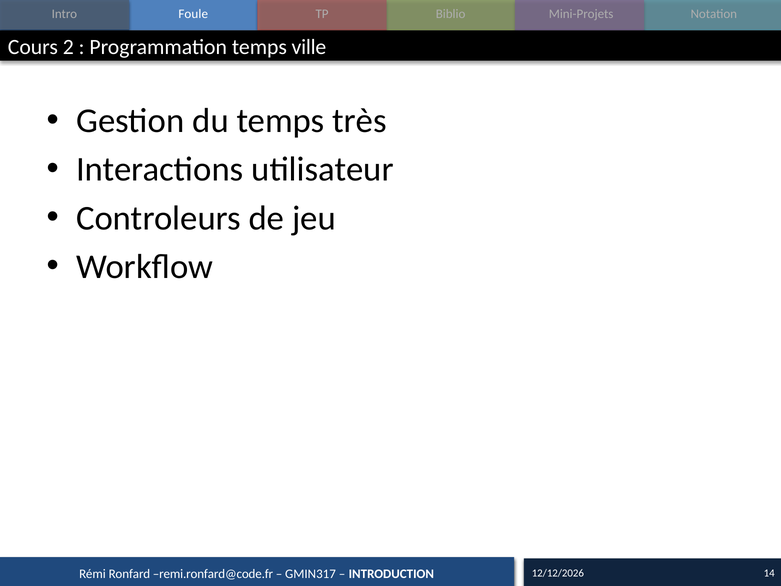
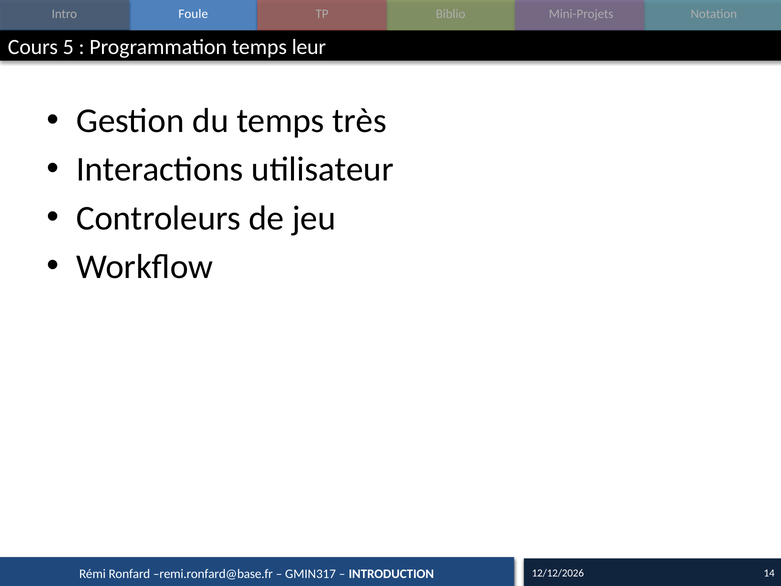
2: 2 -> 5 (68, 47)
ville: ville -> leur (309, 47)
remi.ronfard@code.fr: remi.ronfard@code.fr -> remi.ronfard@base.fr (213, 574)
